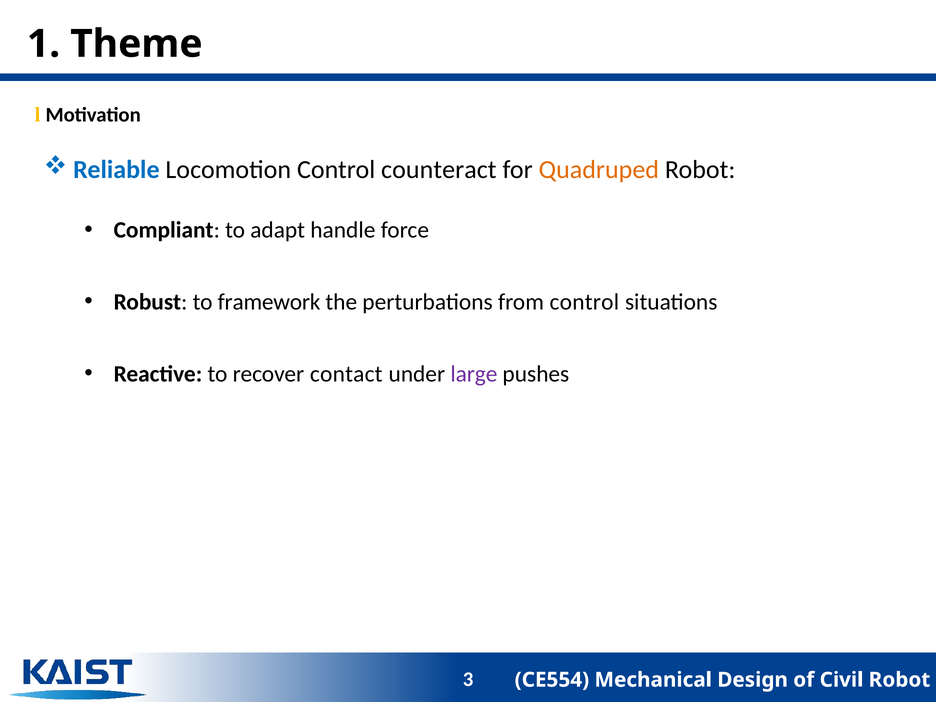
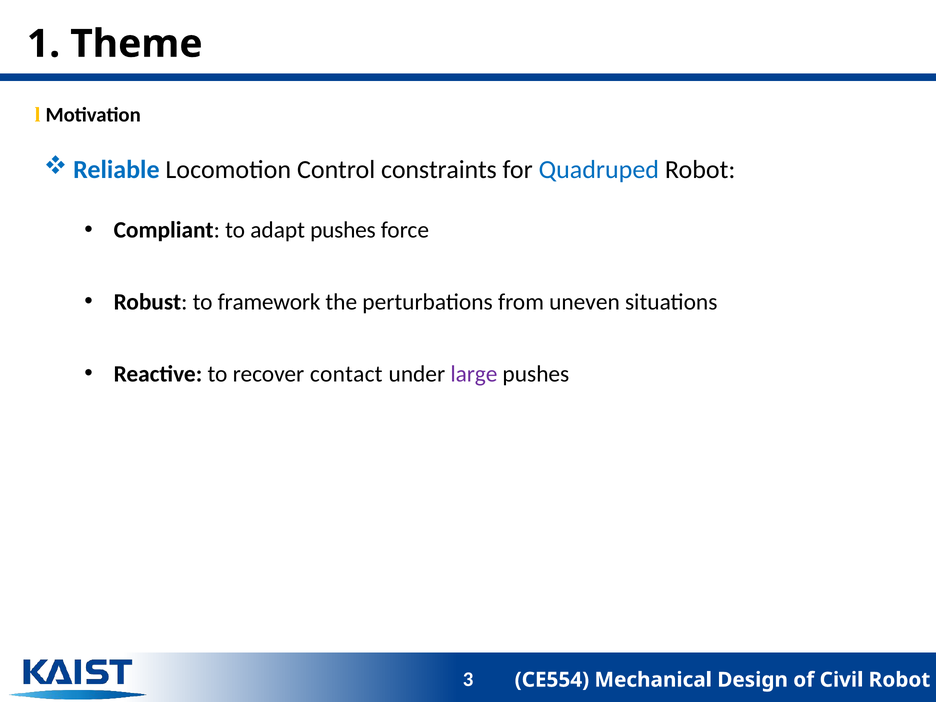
counteract: counteract -> constraints (439, 170)
Quadruped colour: orange -> blue (599, 170)
adapt handle: handle -> pushes (343, 230)
from control: control -> uneven (584, 302)
